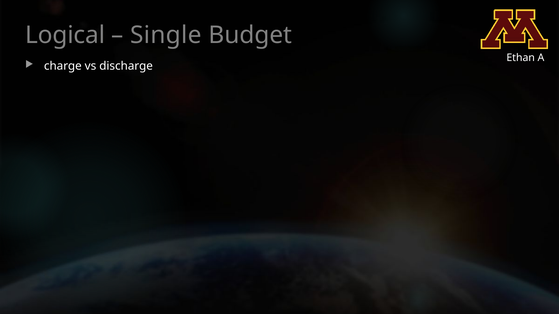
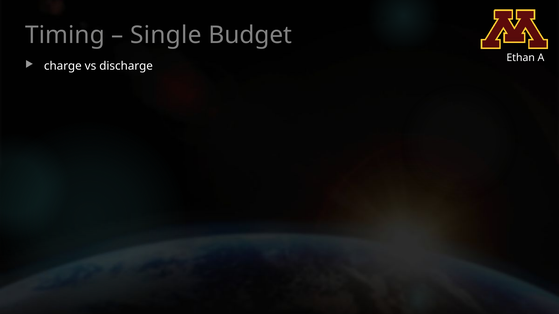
Logical: Logical -> Timing (65, 35)
